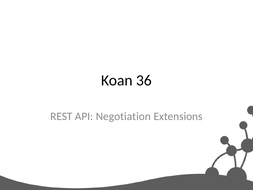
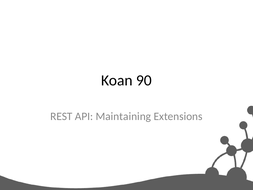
36: 36 -> 90 (144, 80)
Negotiation: Negotiation -> Maintaining (123, 116)
